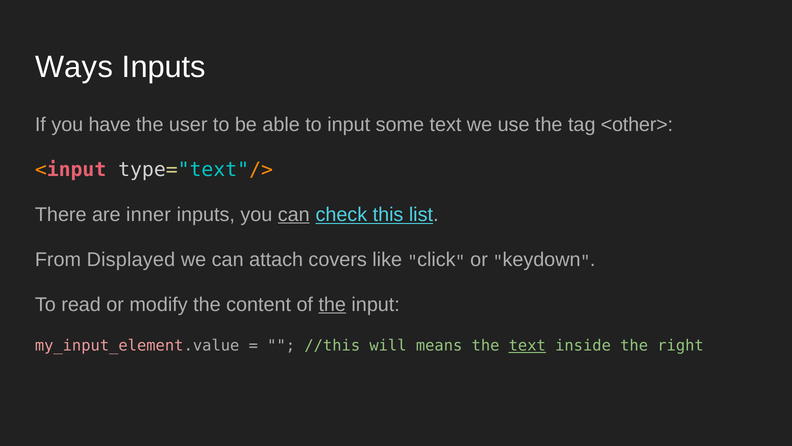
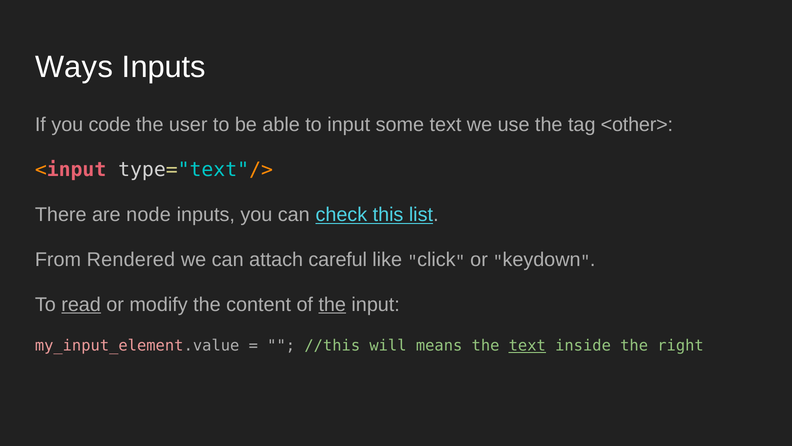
have: have -> code (110, 125)
inner: inner -> node (148, 214)
can underline: present -> none (294, 214)
Displayed: Displayed -> Rendered (131, 259)
covers: covers -> careful (338, 259)
read underline: none -> present (81, 304)
